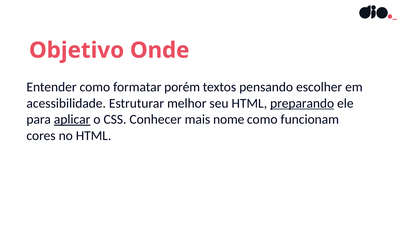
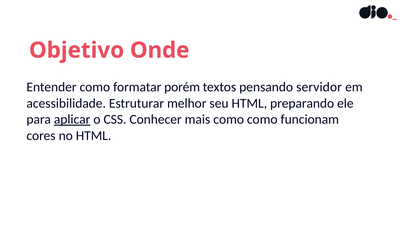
escolher: escolher -> servidor (319, 87)
preparando underline: present -> none (302, 103)
mais nome: nome -> como (229, 120)
